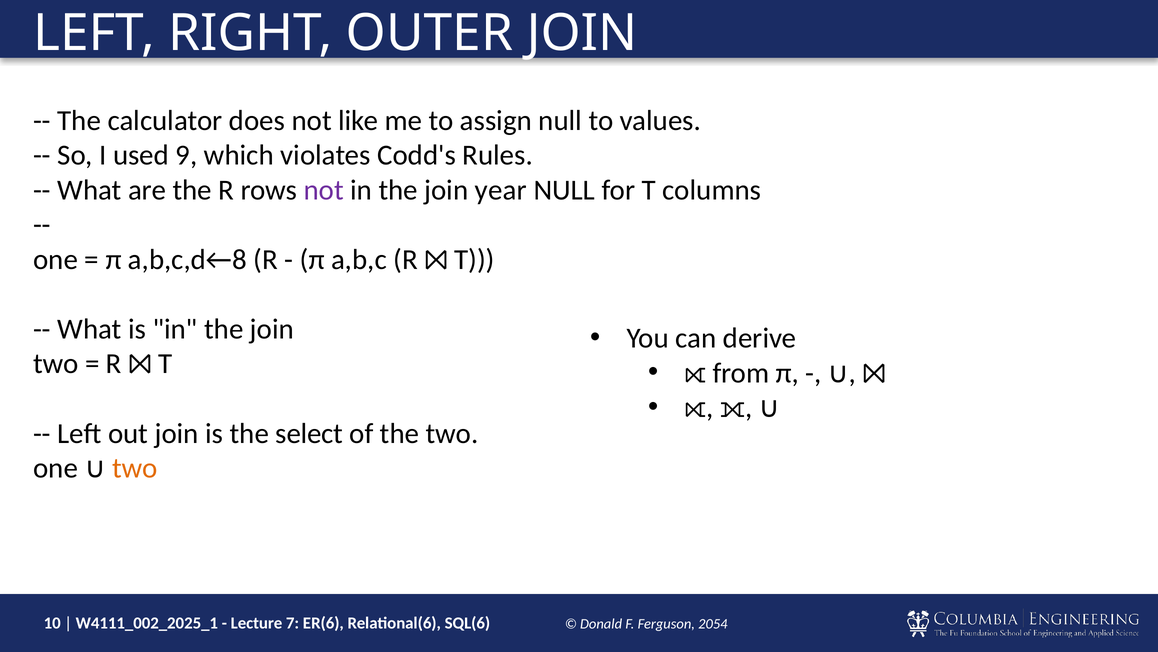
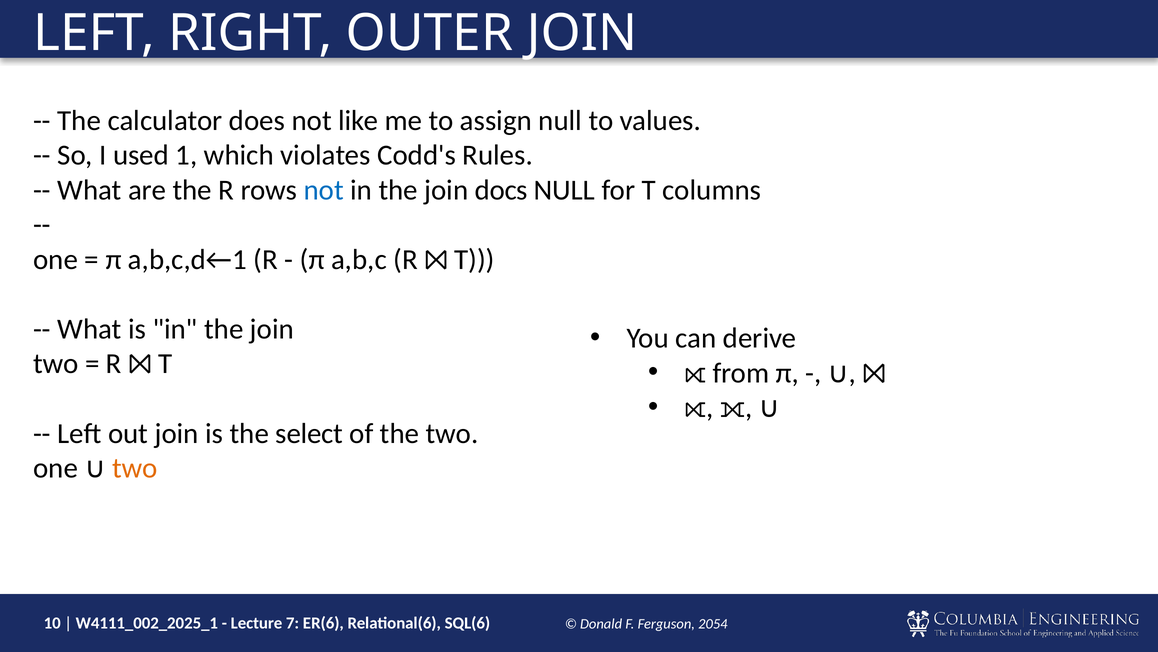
9: 9 -> 1 (186, 155)
not colour: purple -> blue (324, 190)
year: year -> docs (501, 190)
a,b,c,d←8: a,b,c,d←8 -> a,b,c,d←1 (187, 259)
